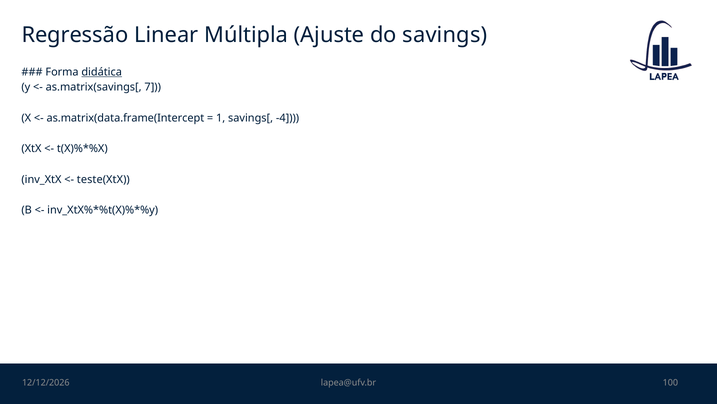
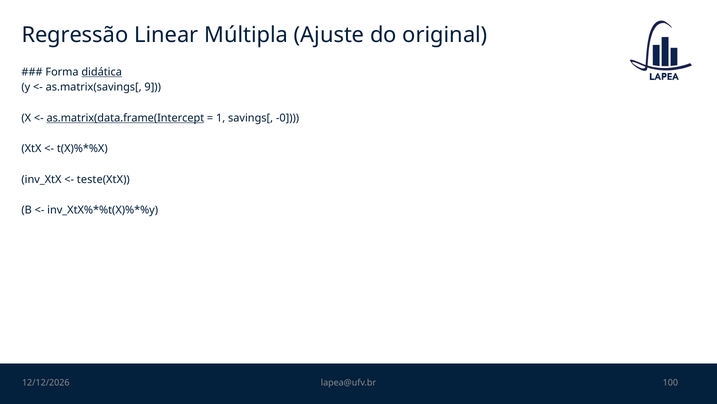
savings: savings -> original (445, 35)
7: 7 -> 9 (153, 87)
as.matrix(data.frame(Intercept underline: none -> present (125, 118)
-4: -4 -> -0 (288, 118)
